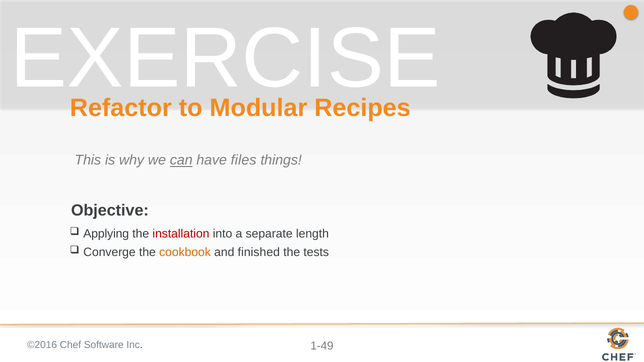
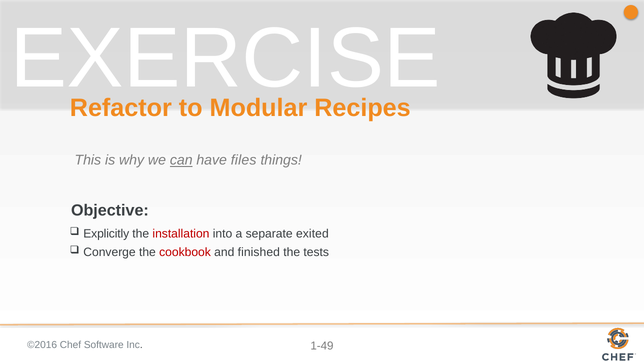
Applying: Applying -> Explicitly (106, 234)
length: length -> exited (312, 234)
cookbook colour: orange -> red (185, 252)
